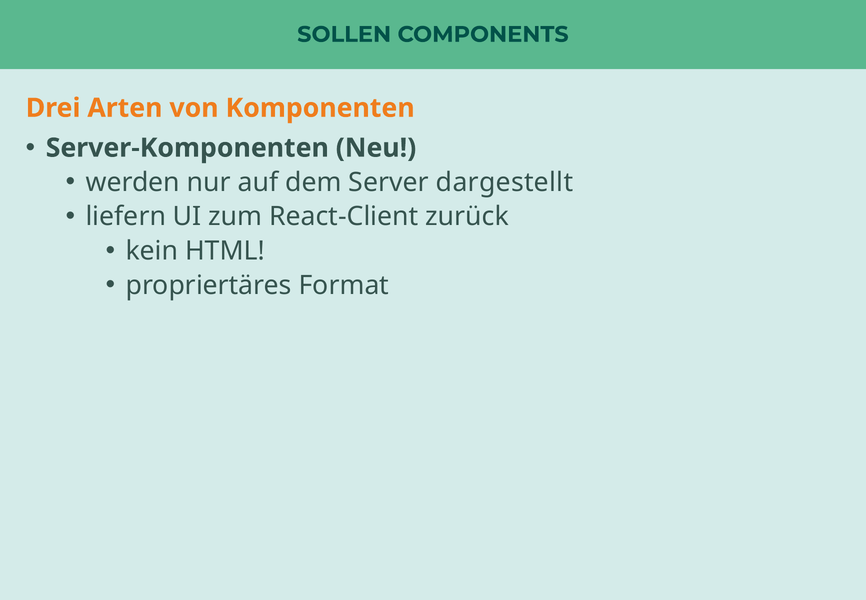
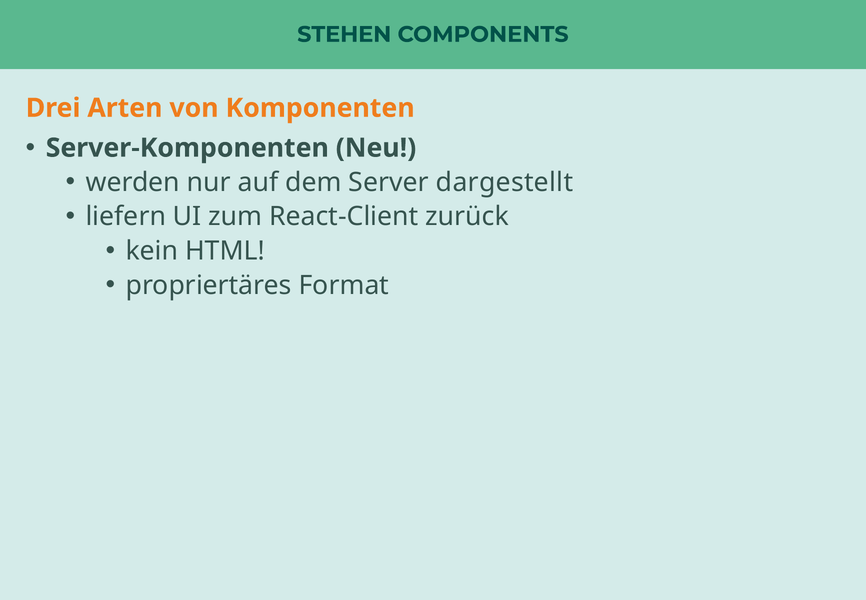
SOLLEN: SOLLEN -> STEHEN (344, 34)
